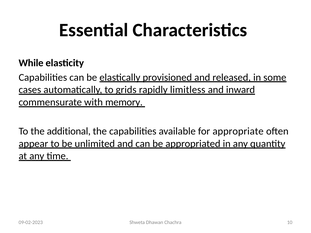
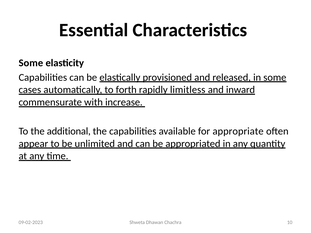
While: While -> Some (31, 63)
grids: grids -> forth (126, 90)
memory: memory -> increase (124, 102)
